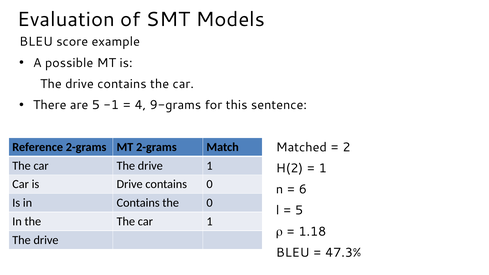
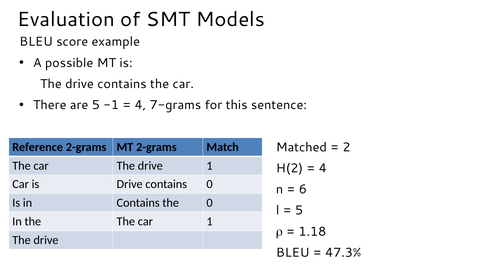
9-grams: 9-grams -> 7-grams (175, 105)
1: 1 -> 4 (323, 168)
